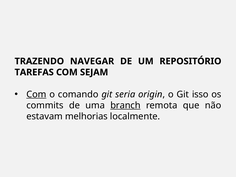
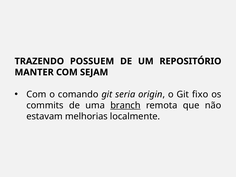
NAVEGAR: NAVEGAR -> POSSUEM (92, 61)
TAREFAS: TAREFAS -> MANTER (34, 72)
Com underline: present -> none (36, 94)
isso: isso -> fixo (200, 94)
